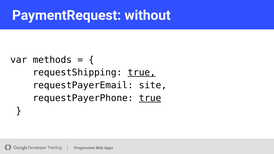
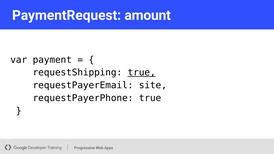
without: without -> amount (148, 15)
methods: methods -> payment (52, 60)
true underline: present -> none (150, 98)
